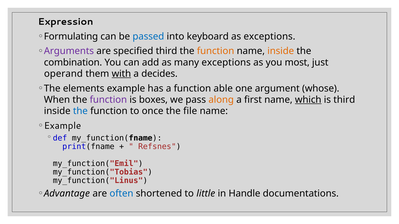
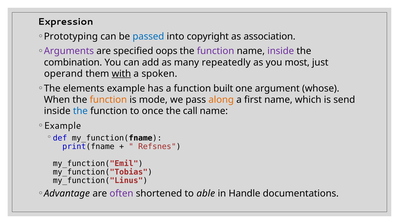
Formulating: Formulating -> Prototyping (71, 36)
keyboard: keyboard -> copyright (208, 36)
as exceptions: exceptions -> association (270, 36)
specified third: third -> oops (167, 51)
function colour: orange -> purple (216, 51)
inside colour: orange -> purple (281, 51)
many exceptions: exceptions -> repeatedly (226, 63)
decides: decides -> spoken (159, 74)
able: able -> built (223, 89)
function colour: purple -> orange (108, 100)
boxes: boxes -> mode (153, 100)
which underline: present -> none (308, 100)
is third: third -> send (344, 100)
file: file -> call (190, 111)
often colour: blue -> purple (121, 194)
little: little -> able (206, 194)
